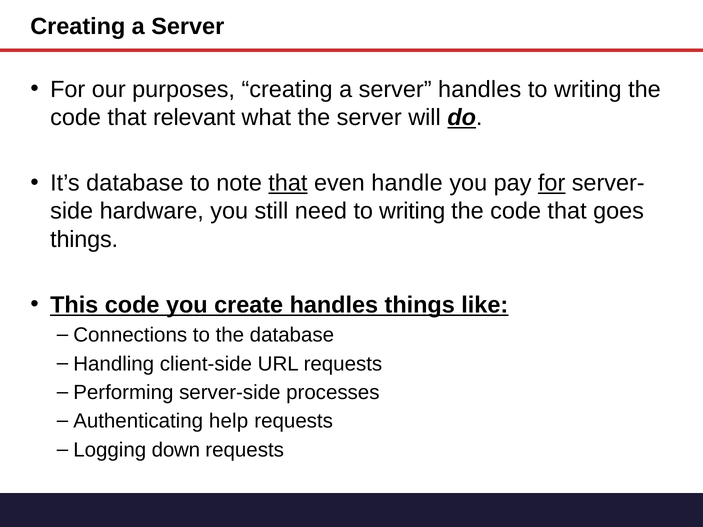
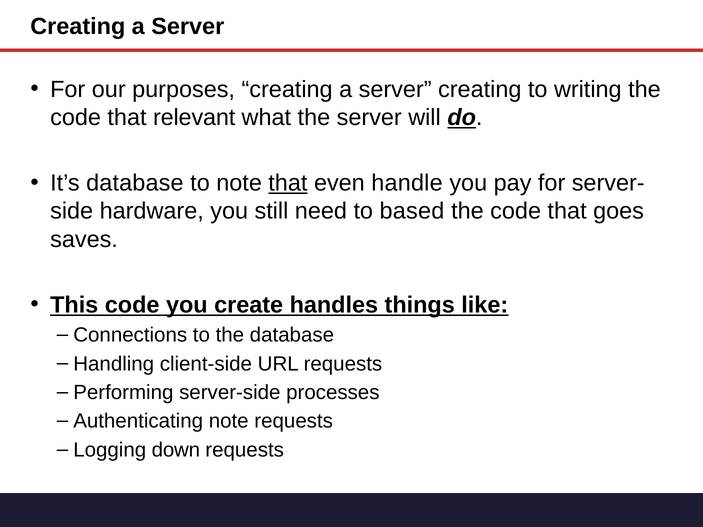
server handles: handles -> creating (480, 90)
for underline: present -> none (552, 183)
need to writing: writing -> based (412, 211)
things: things -> saves (84, 239)
Authenticating help: help -> note (229, 421)
